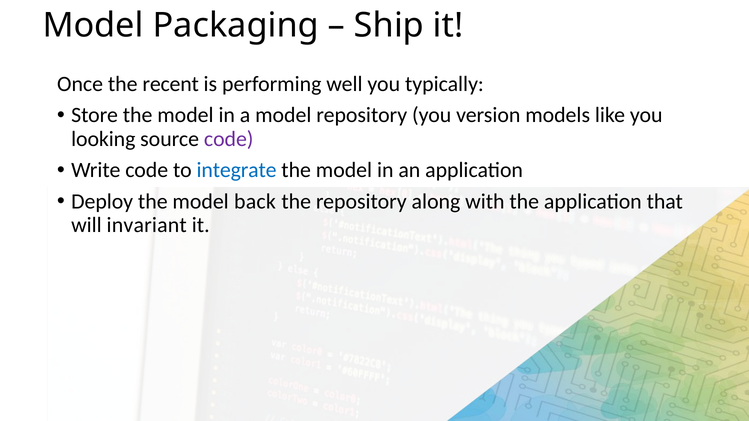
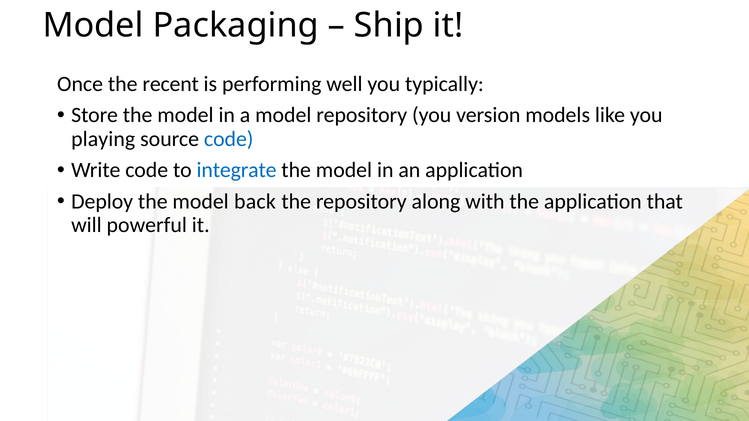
looking: looking -> playing (103, 139)
code colour: purple -> blue (229, 139)
invariant: invariant -> powerful (147, 225)
